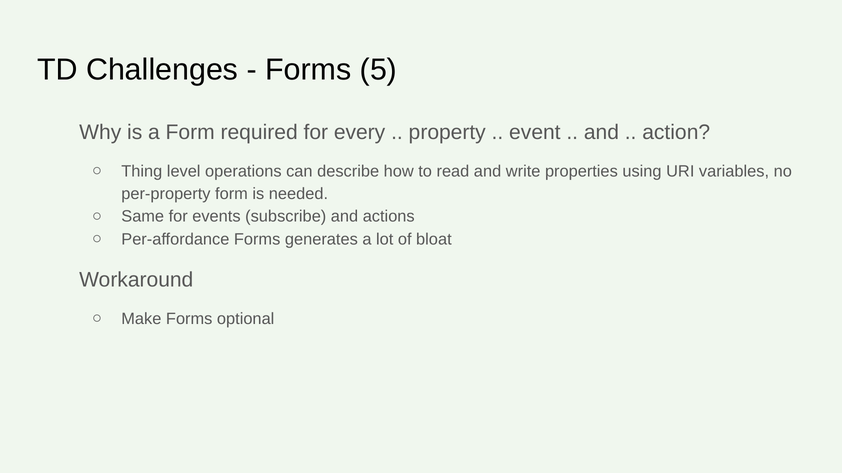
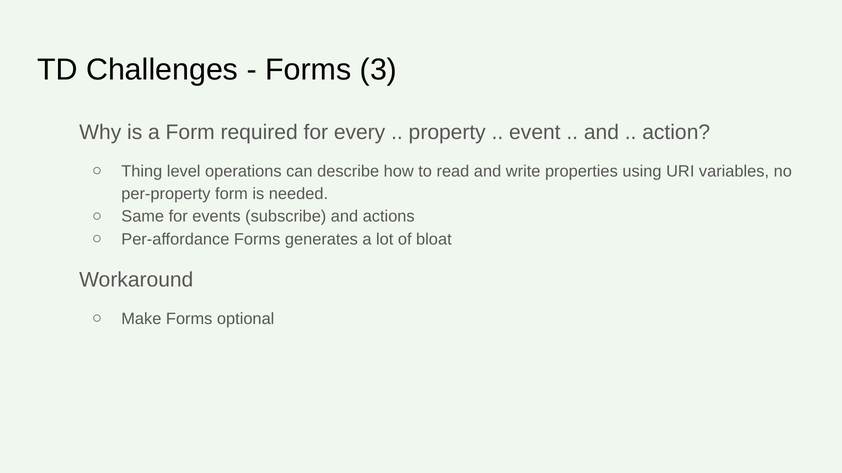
5: 5 -> 3 (378, 70)
